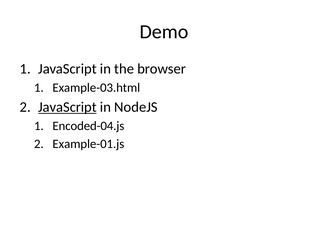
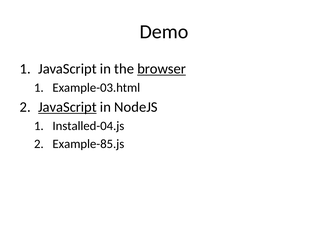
browser underline: none -> present (162, 69)
Encoded-04.js: Encoded-04.js -> Installed-04.js (88, 126)
Example-01.js: Example-01.js -> Example-85.js (88, 144)
